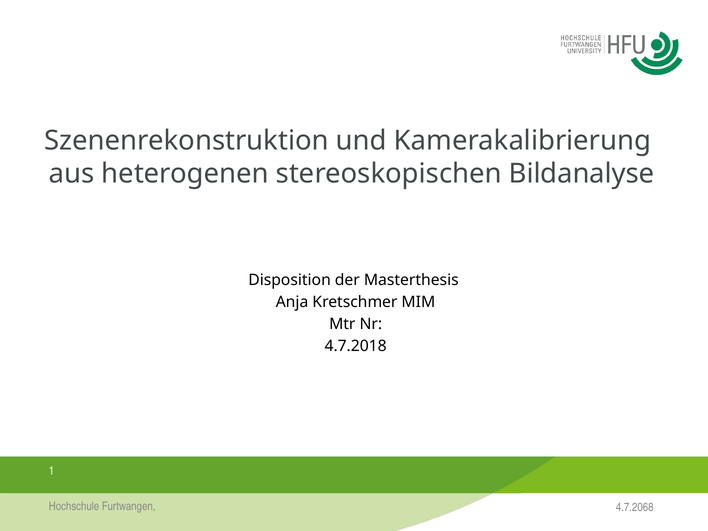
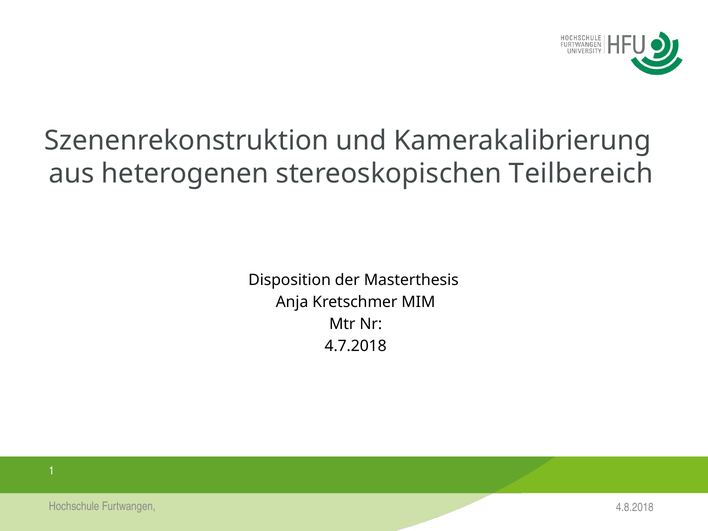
Bildanalyse: Bildanalyse -> Teilbereich (581, 174)
4.7.2068: 4.7.2068 -> 4.8.2018 (635, 507)
